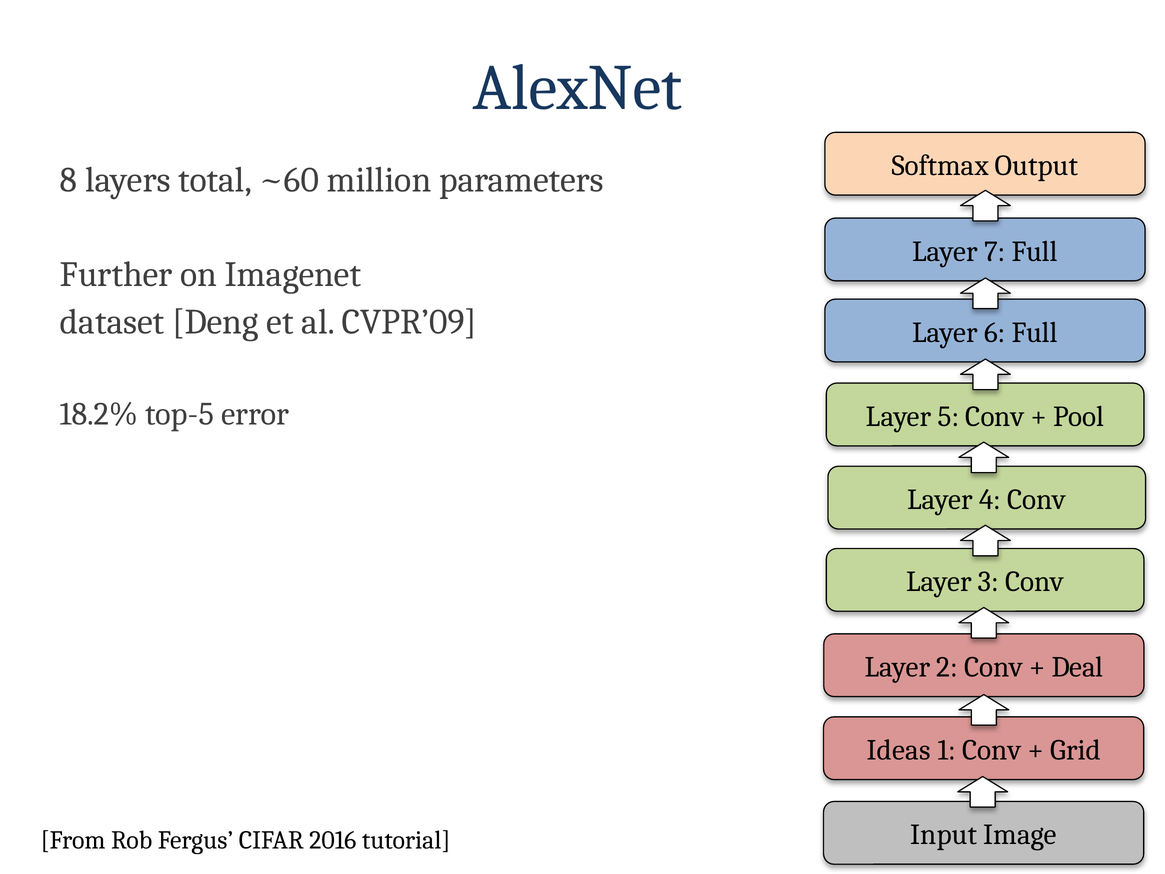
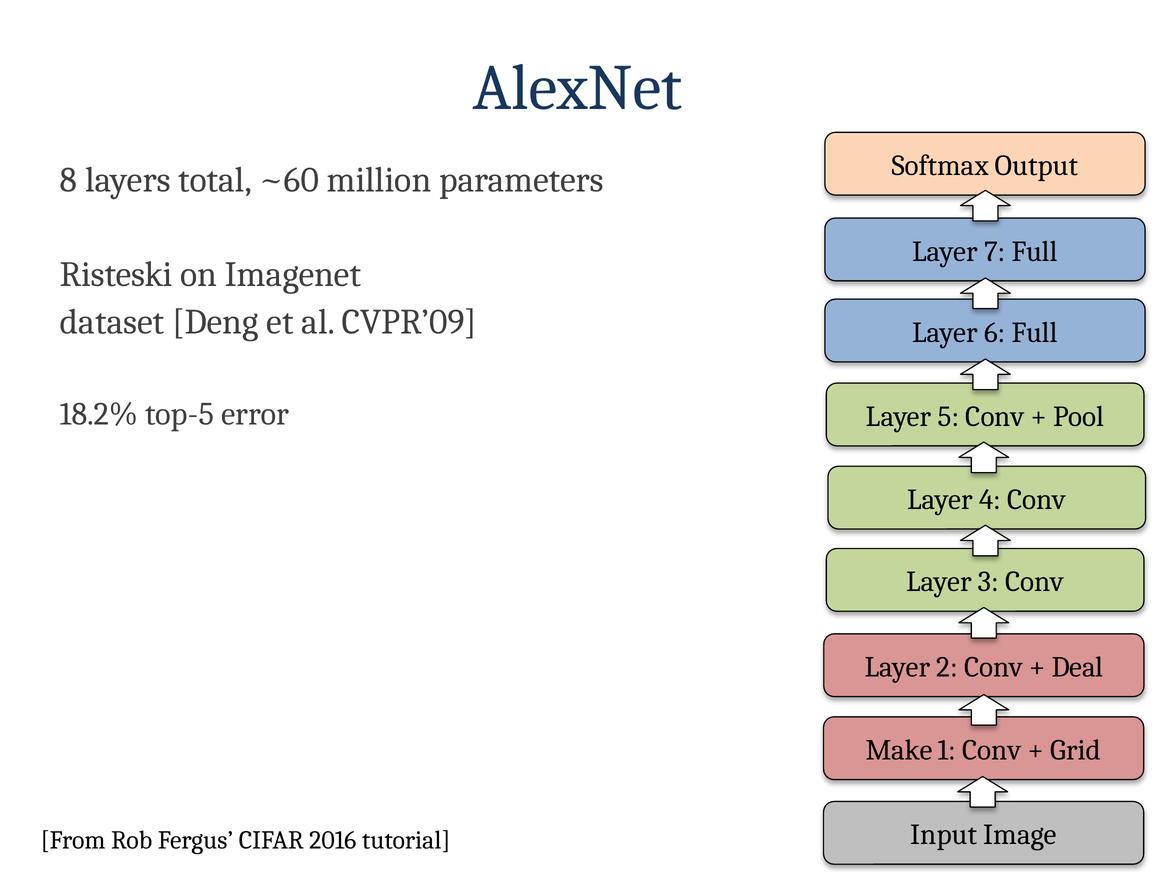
Further: Further -> Risteski (116, 275)
Ideas: Ideas -> Make (899, 750)
